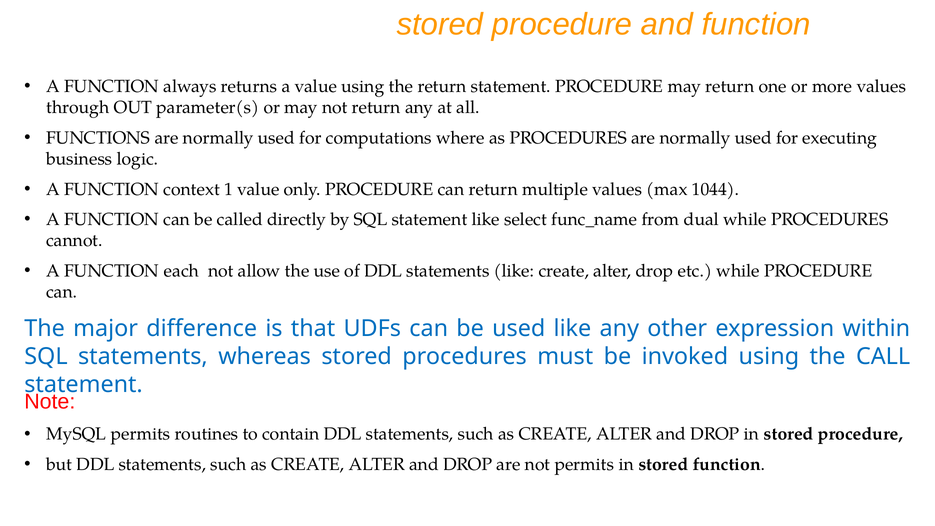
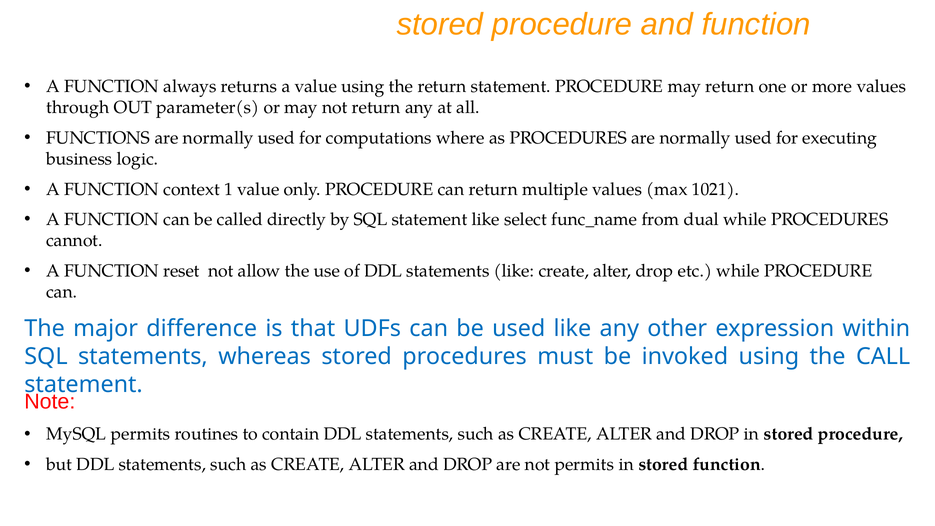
1044: 1044 -> 1021 (716, 189)
each: each -> reset (182, 271)
